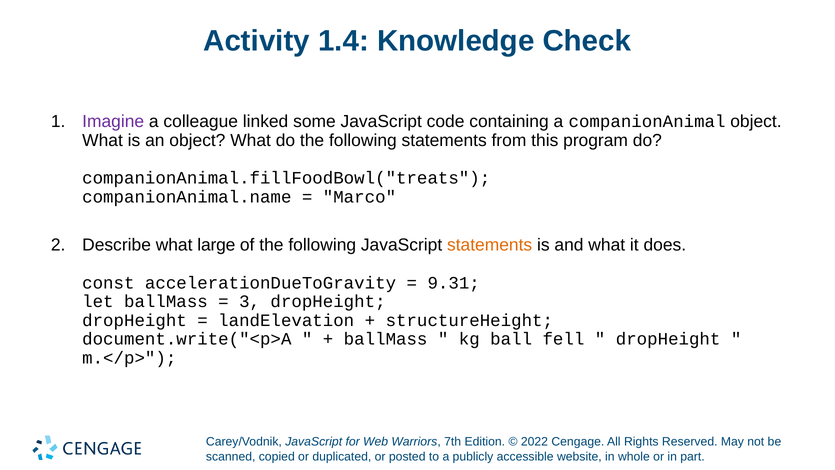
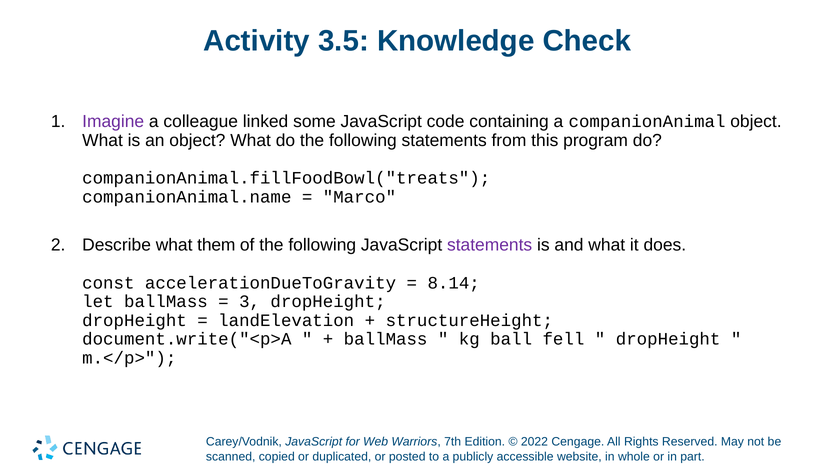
1.4: 1.4 -> 3.5 (343, 41)
large: large -> them (216, 245)
statements colour: orange -> purple (490, 245)
9.31: 9.31 -> 8.14 (454, 283)
